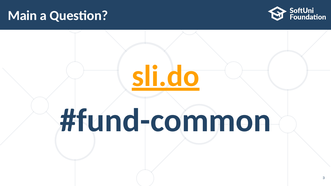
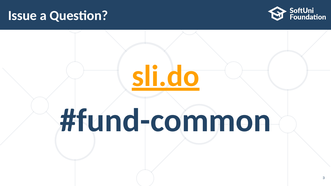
Main: Main -> Issue (22, 16)
